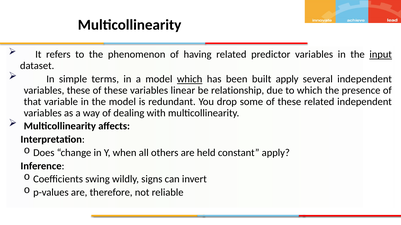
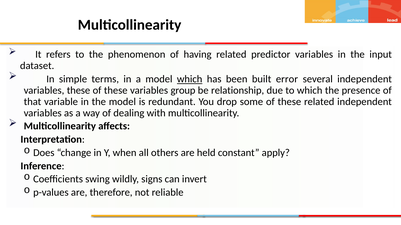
input underline: present -> none (381, 55)
built apply: apply -> error (287, 79)
linear: linear -> group (183, 91)
